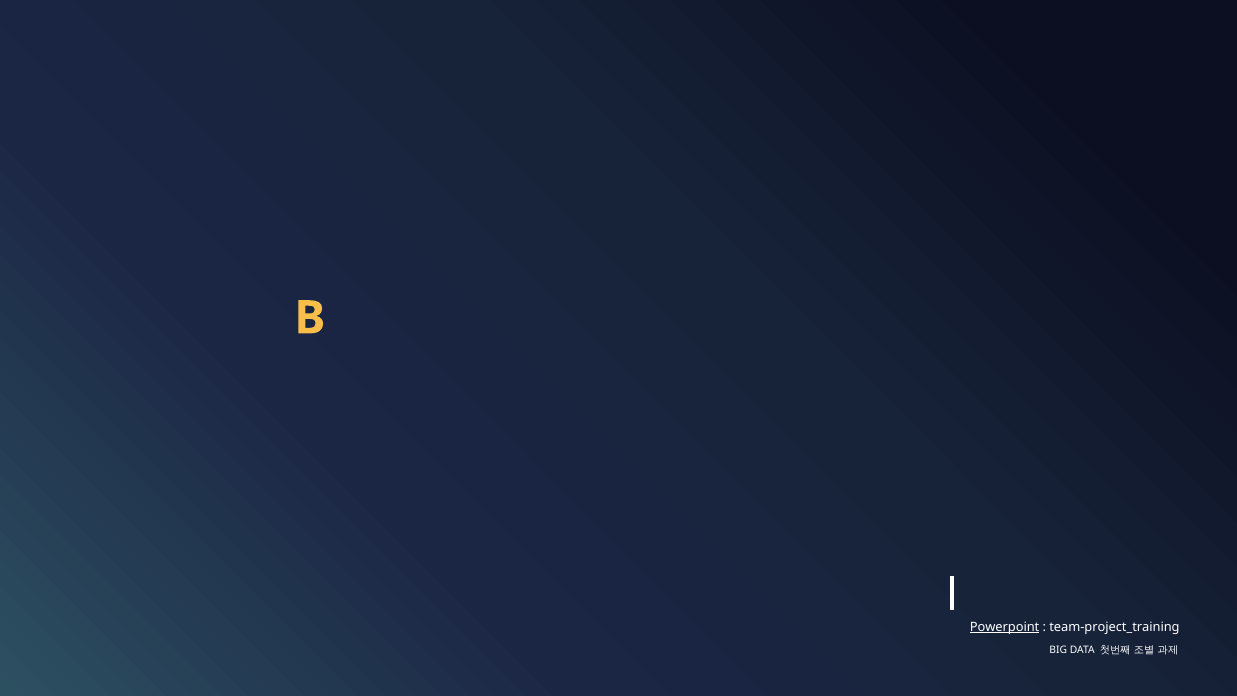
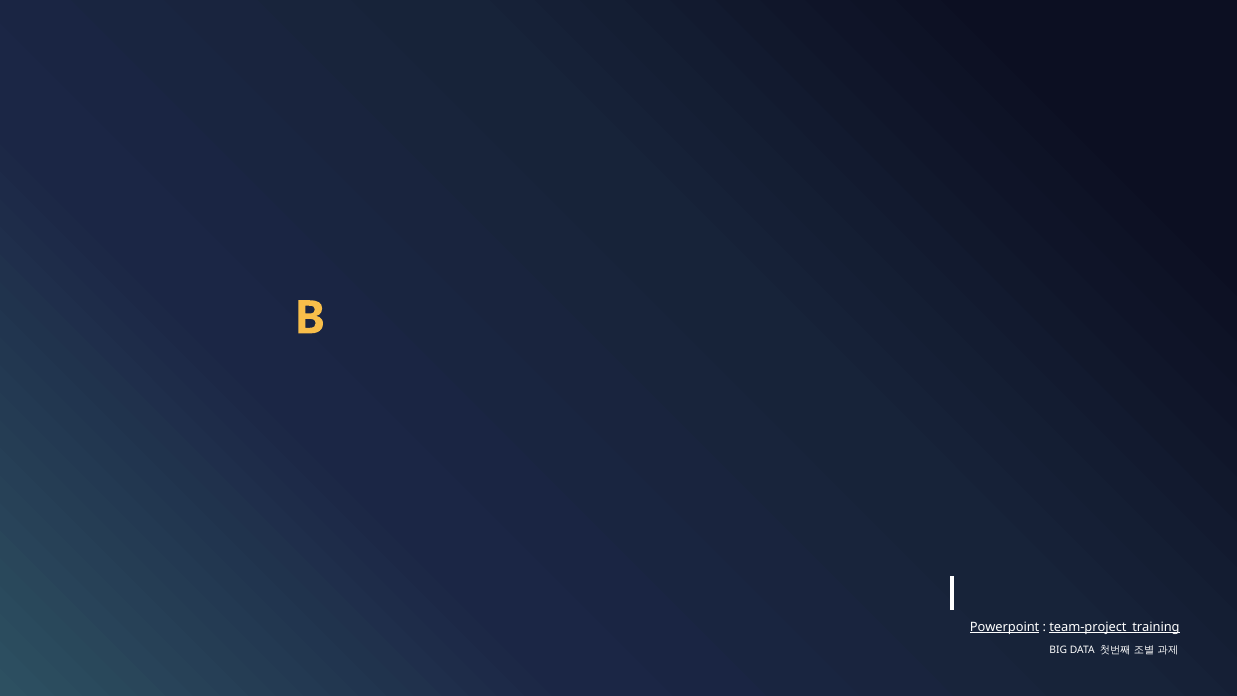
team-project_training underline: none -> present (1114, 627)
